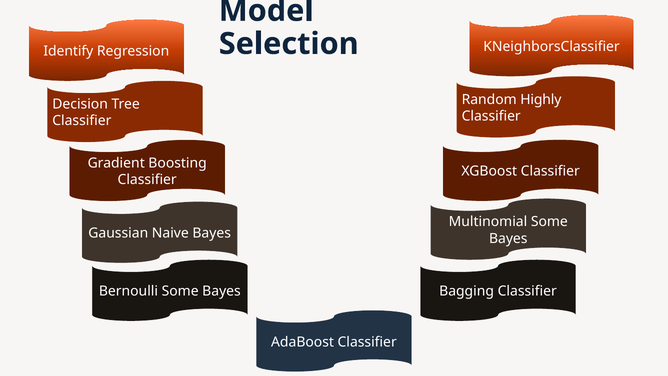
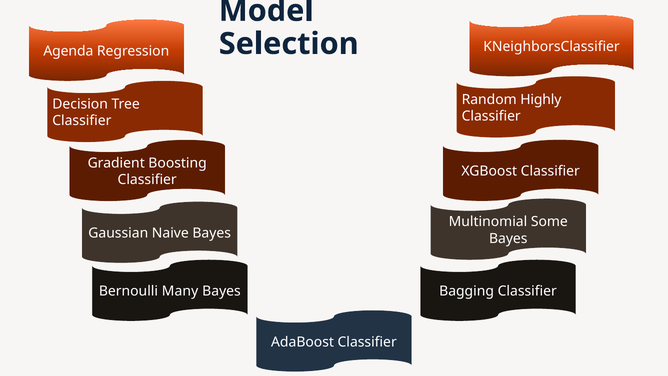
Identify: Identify -> Agenda (68, 51)
Bernoulli Some: Some -> Many (180, 291)
